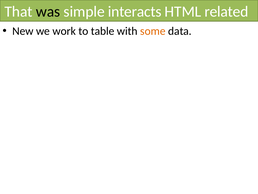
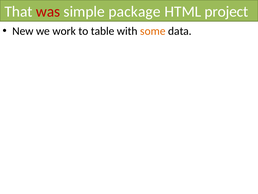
was colour: black -> red (48, 12)
interacts: interacts -> package (135, 12)
related: related -> project (226, 12)
